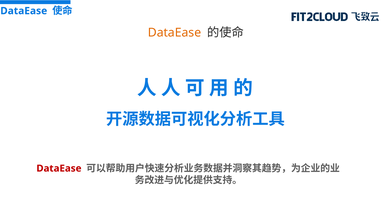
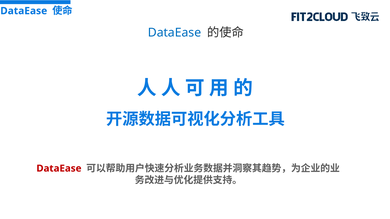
DataEase colour: orange -> blue (174, 33)
